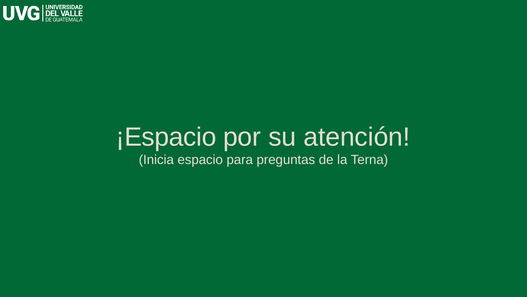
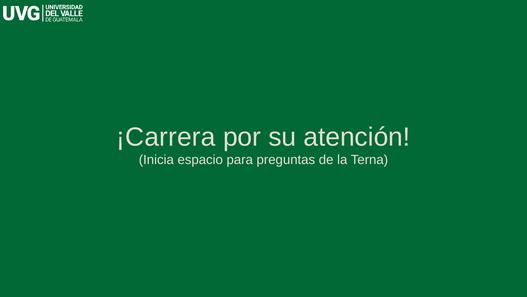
¡Espacio: ¡Espacio -> ¡Carrera (166, 137)
